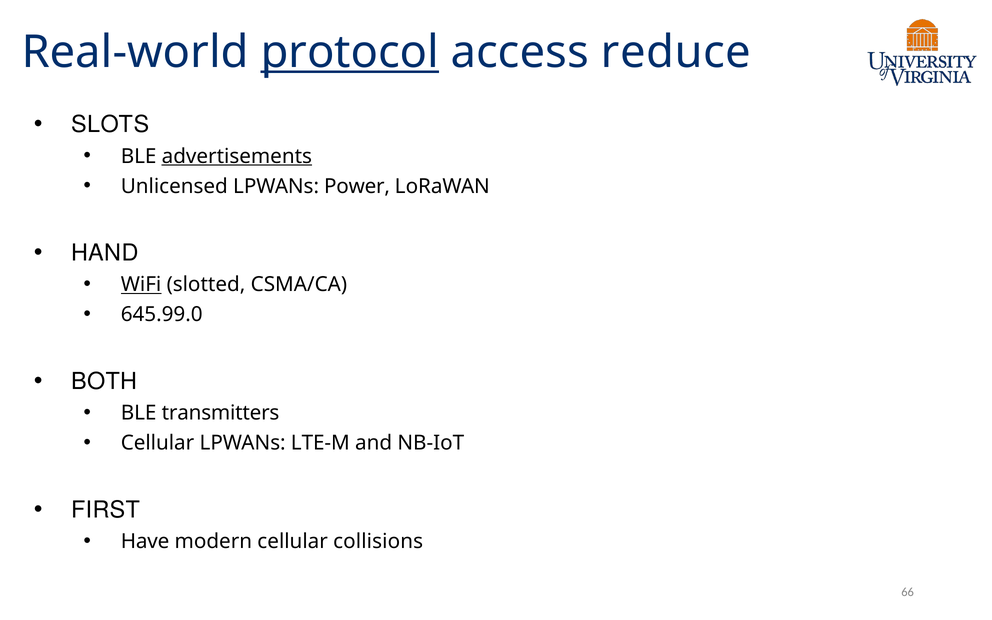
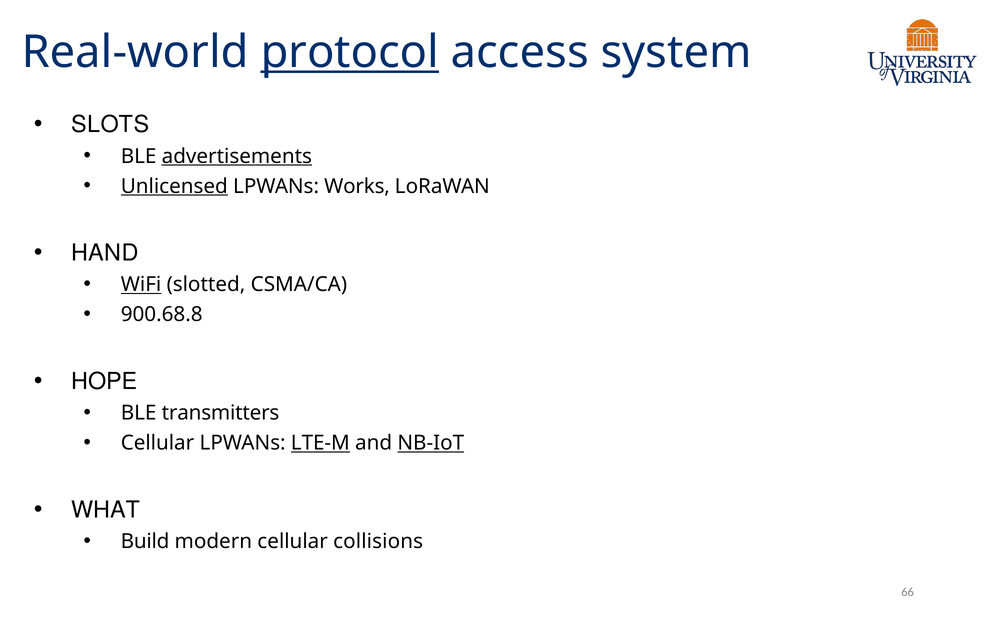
reduce: reduce -> system (676, 52)
Unlicensed underline: none -> present (174, 186)
Power: Power -> Works (357, 186)
645.99.0: 645.99.0 -> 900.68.8 (162, 315)
BOTH: BOTH -> HOPE (104, 382)
LTE-M underline: none -> present (320, 443)
NB-IoT underline: none -> present (431, 443)
FIRST: FIRST -> WHAT (106, 510)
Have: Have -> Build (145, 542)
